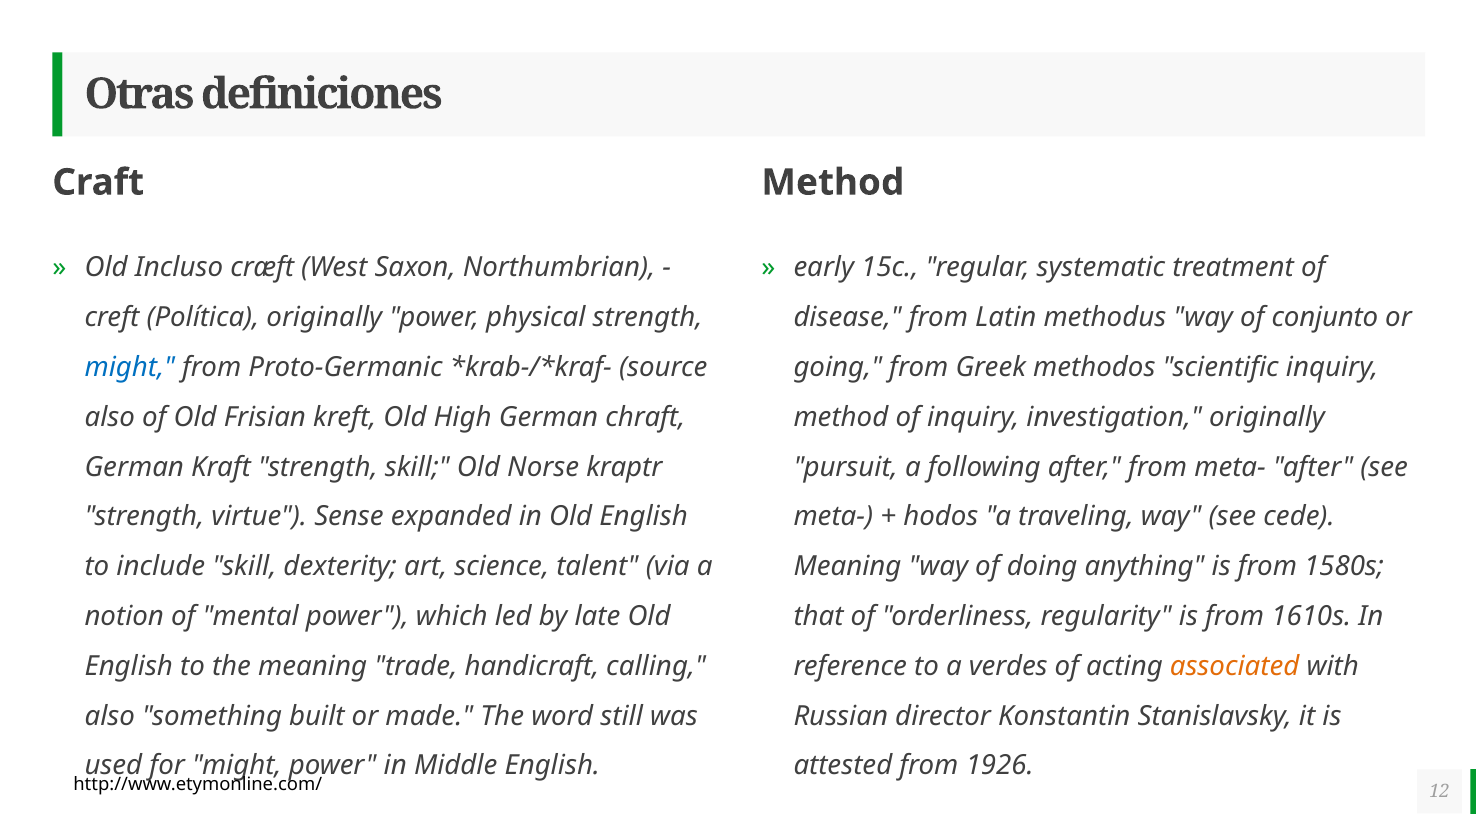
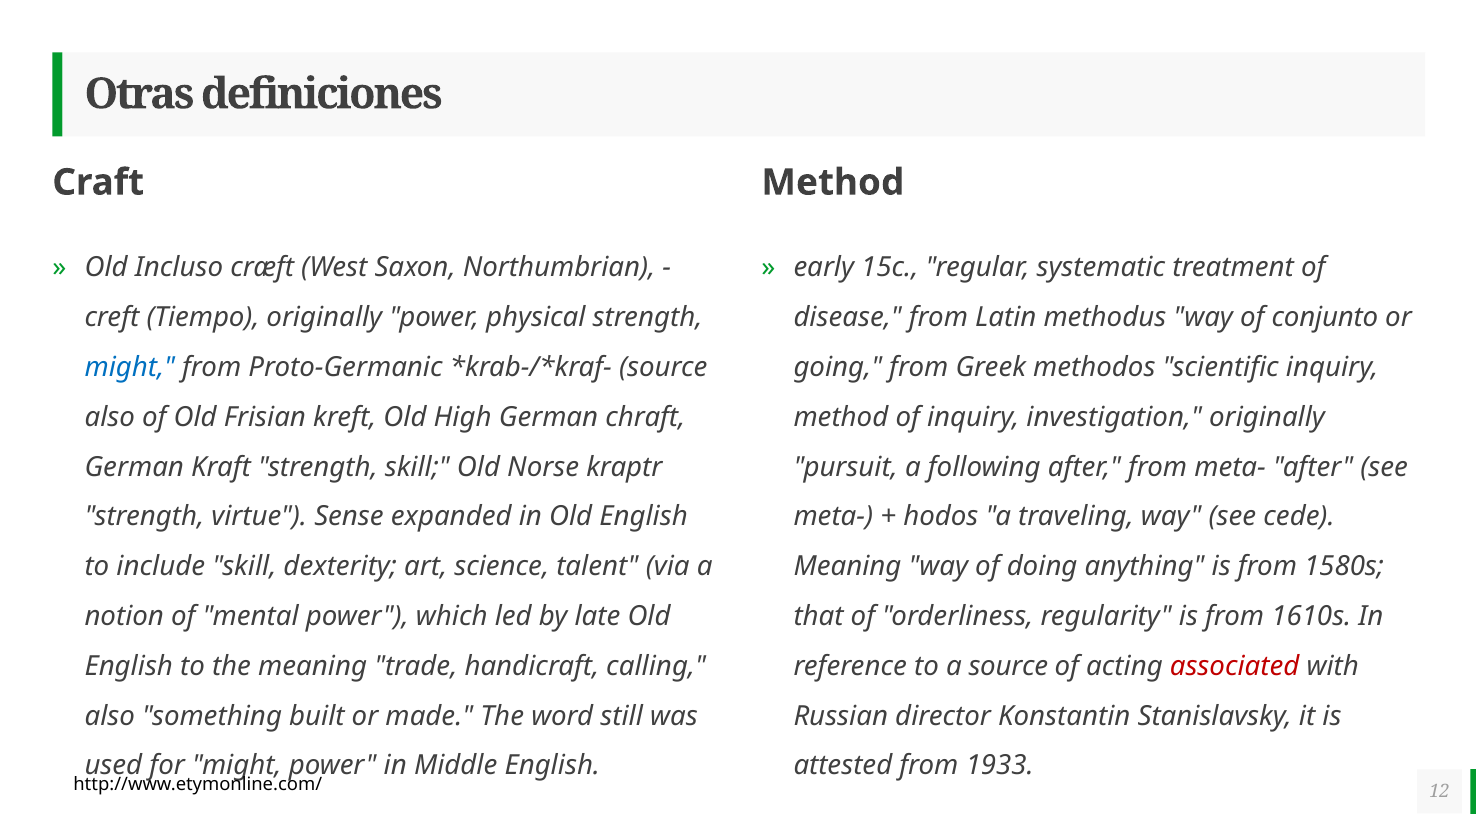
Política: Política -> Tiempo (203, 318)
a verdes: verdes -> source (1008, 666)
associated colour: orange -> red (1235, 666)
1926: 1926 -> 1933 (1000, 766)
